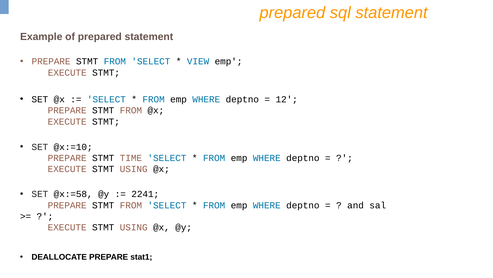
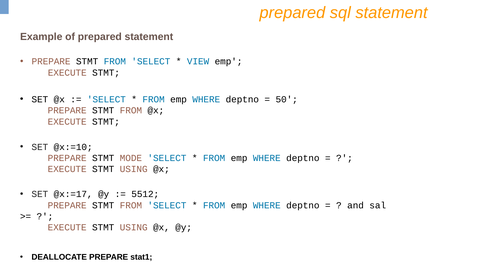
12: 12 -> 50 (287, 99)
TIME: TIME -> MODE (131, 158)
@x:=58: @x:=58 -> @x:=17 (73, 194)
2241: 2241 -> 5512 (145, 194)
